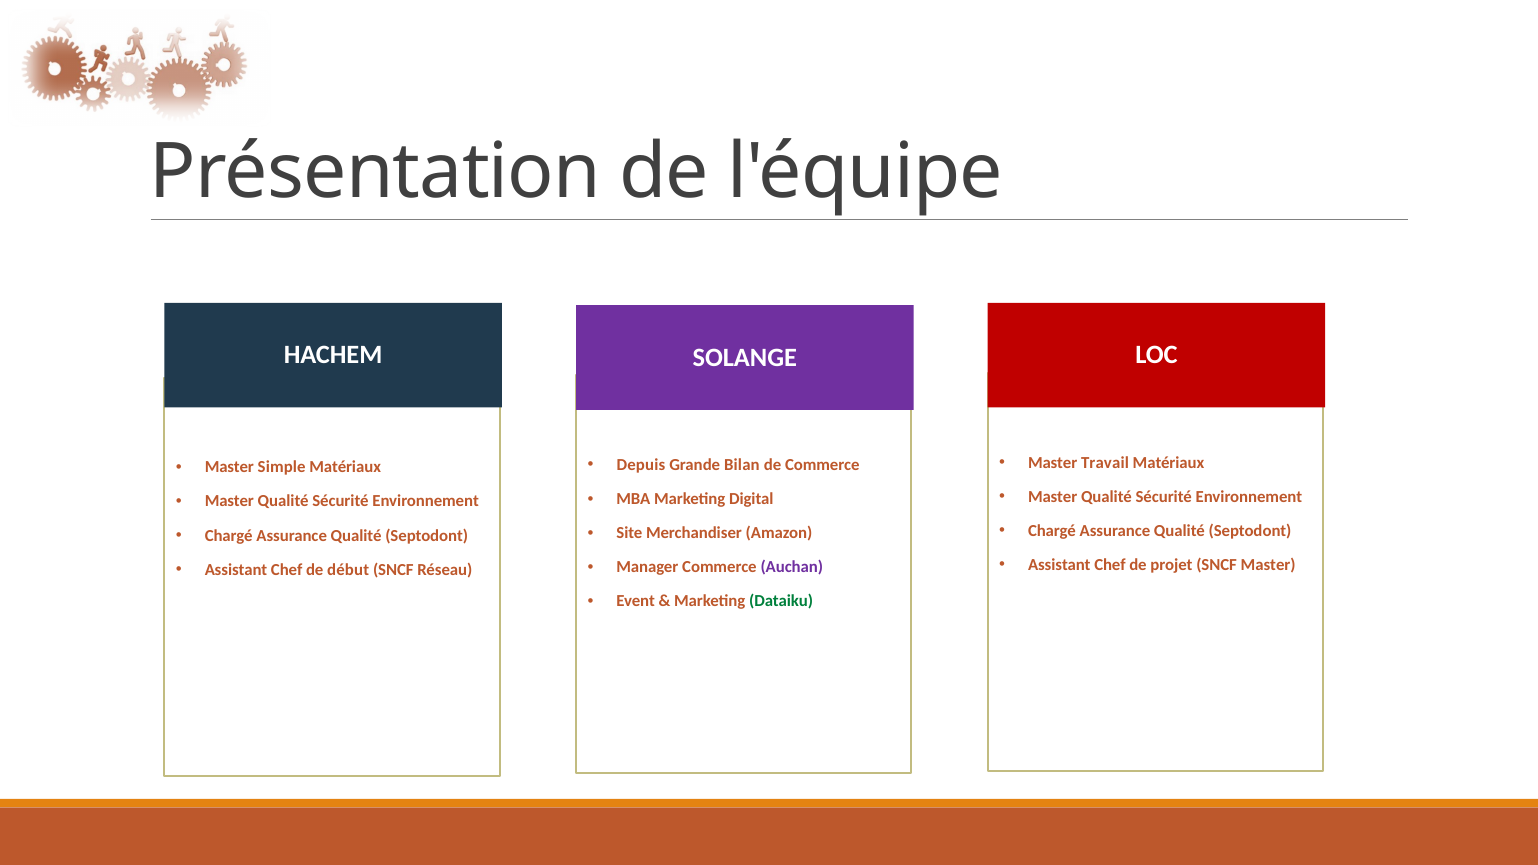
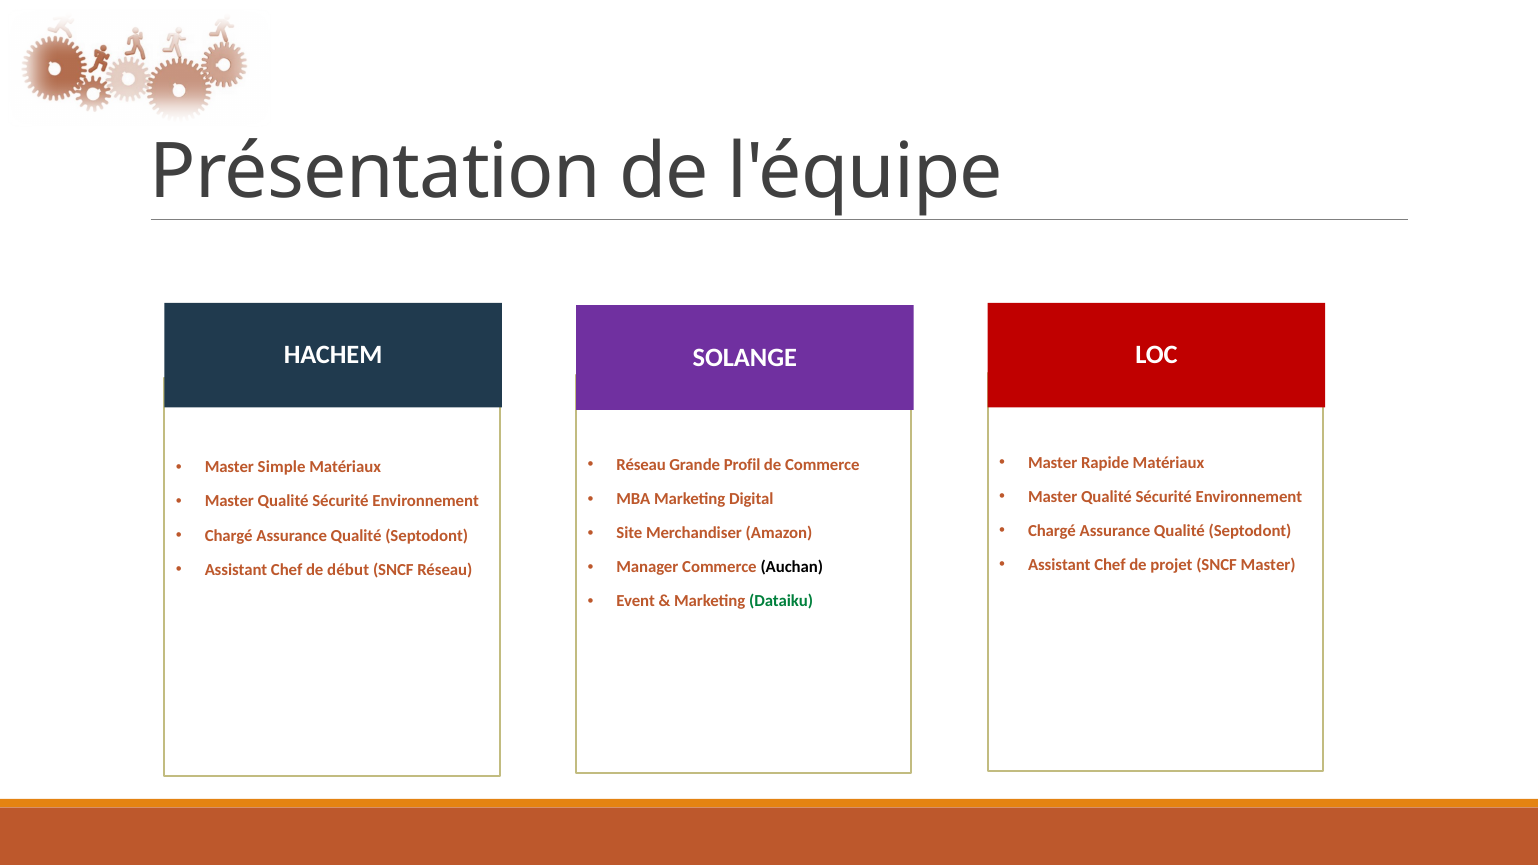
Travail: Travail -> Rapide (1105, 463)
Depuis: Depuis -> Réseau (641, 465)
Bilan: Bilan -> Profil (742, 465)
Auchan colour: purple -> black (792, 567)
